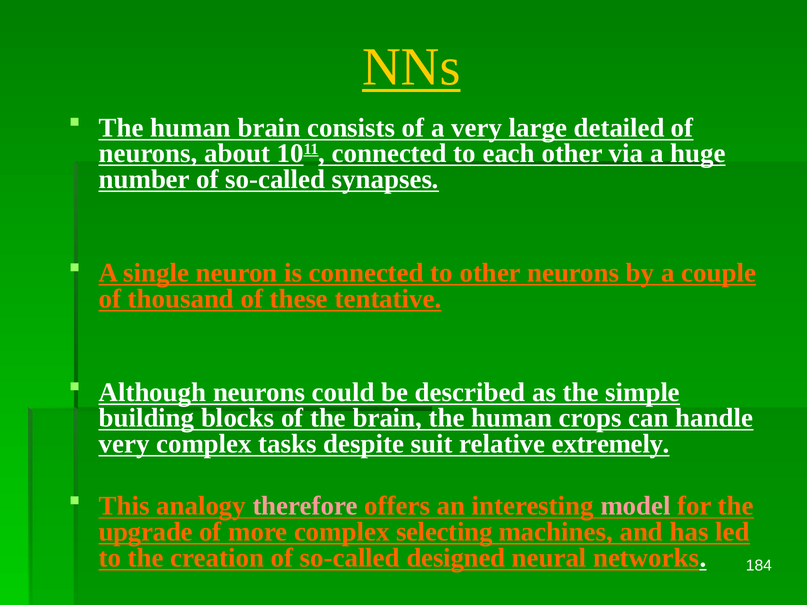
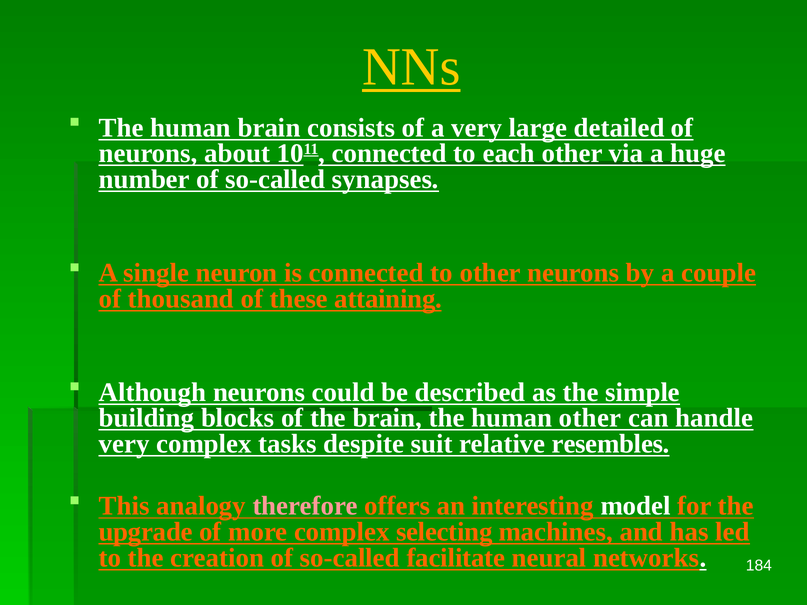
tentative: tentative -> attaining (388, 299)
human crops: crops -> other (590, 418)
extremely: extremely -> resembles (611, 444)
model colour: pink -> white (636, 506)
designed: designed -> facilitate (456, 558)
